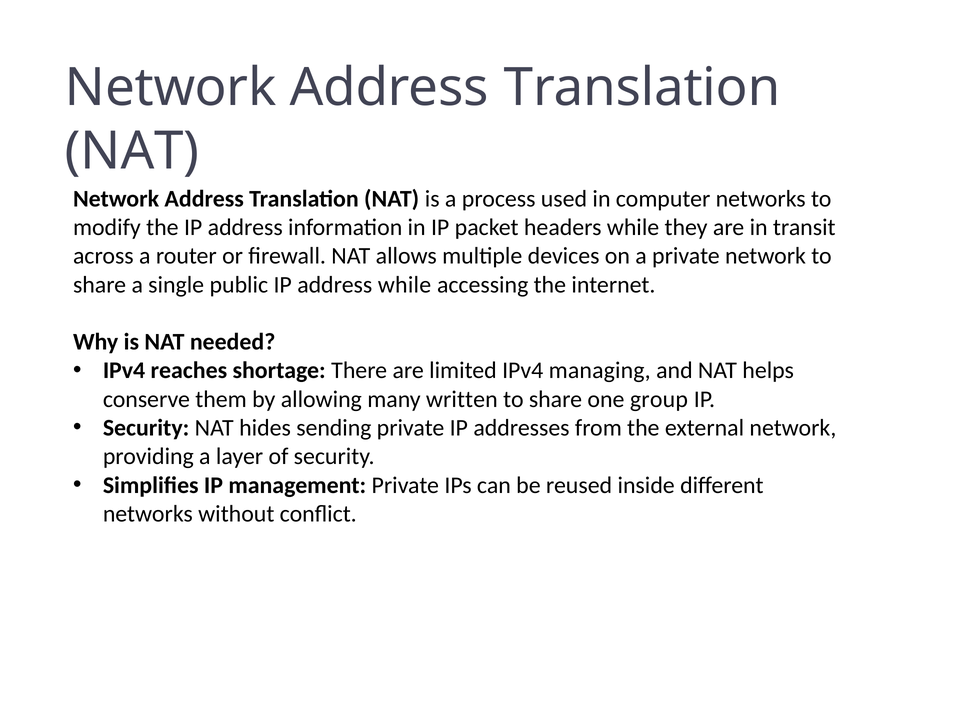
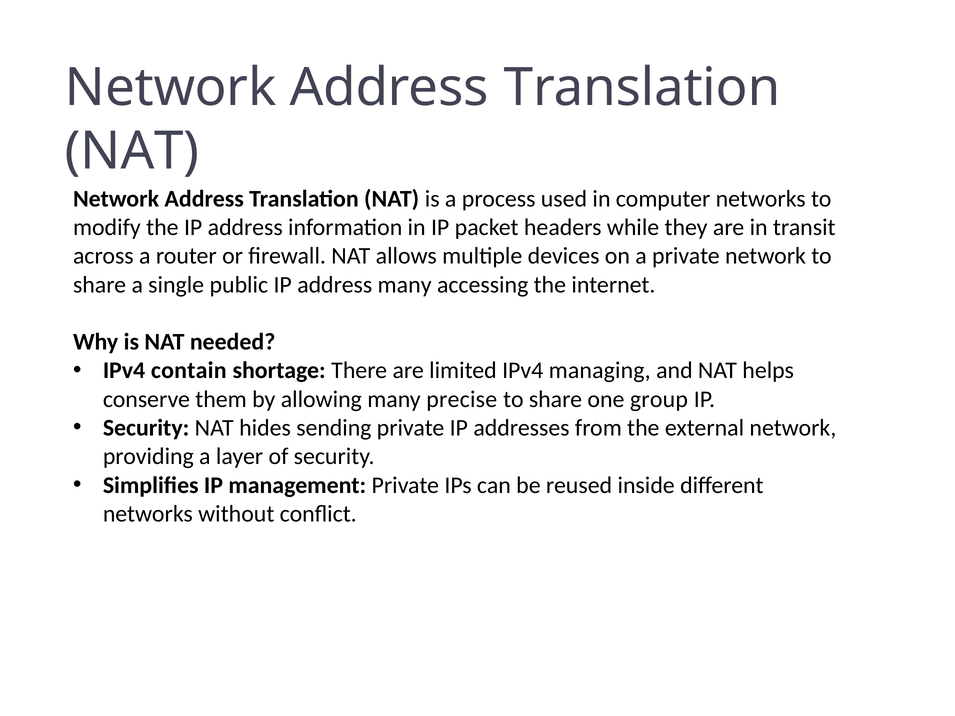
address while: while -> many (405, 285)
reaches: reaches -> contain (189, 371)
written: written -> precise (462, 399)
